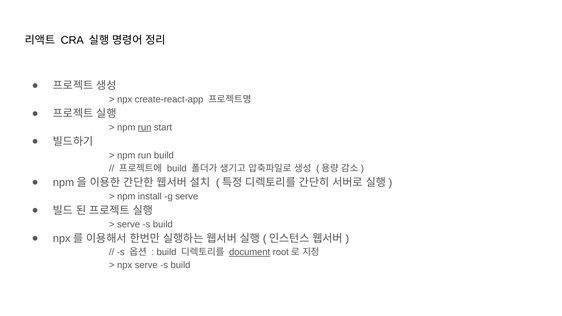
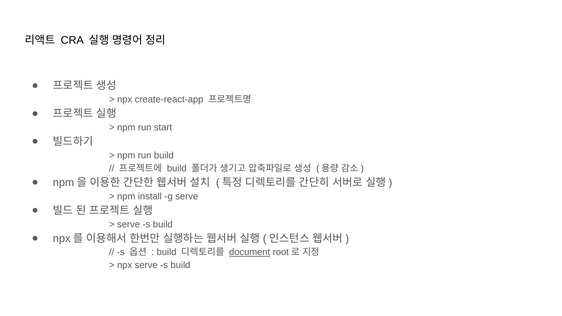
run underline: present -> none (145, 127)
